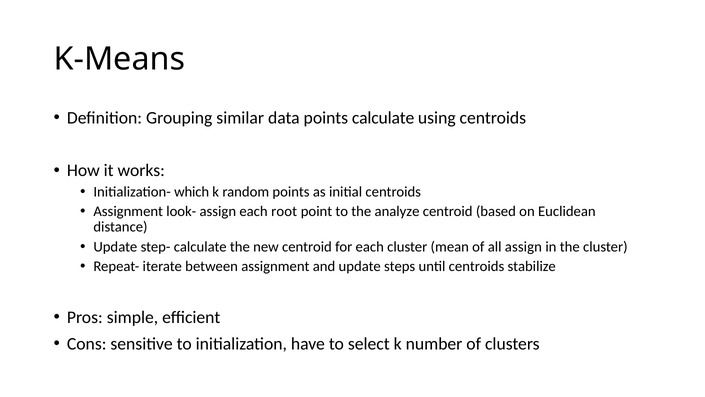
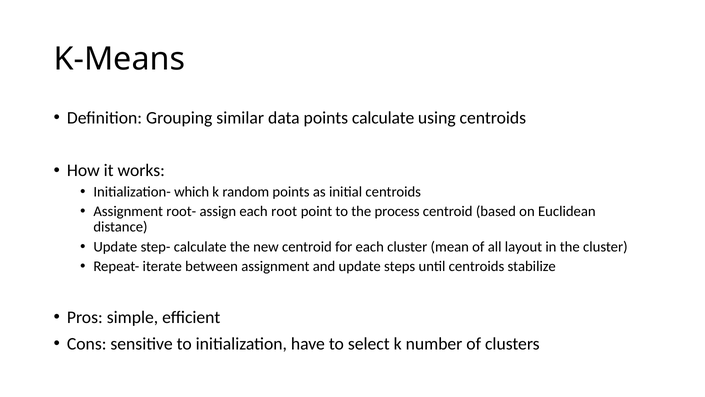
look-: look- -> root- (181, 211)
analyze: analyze -> process (397, 211)
all assign: assign -> layout (523, 246)
